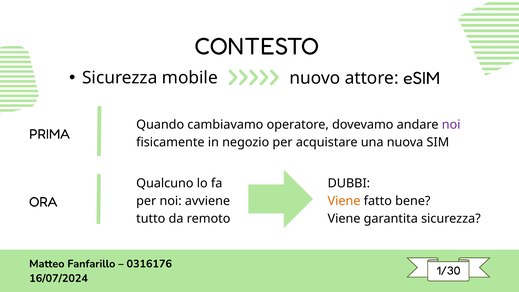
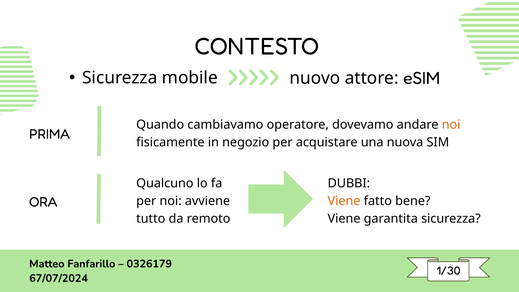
noi colour: purple -> orange (451, 124)
0316176: 0316176 -> 0326179 (149, 264)
16/07/2024: 16/07/2024 -> 67/07/2024 (59, 278)
